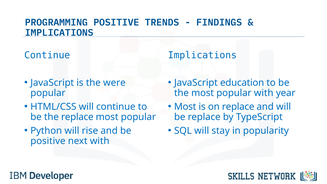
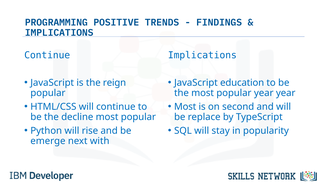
were: were -> reign (114, 83)
popular with: with -> year (264, 93)
on replace: replace -> second (238, 107)
the replace: replace -> decline (77, 117)
positive: positive -> emerge (48, 141)
